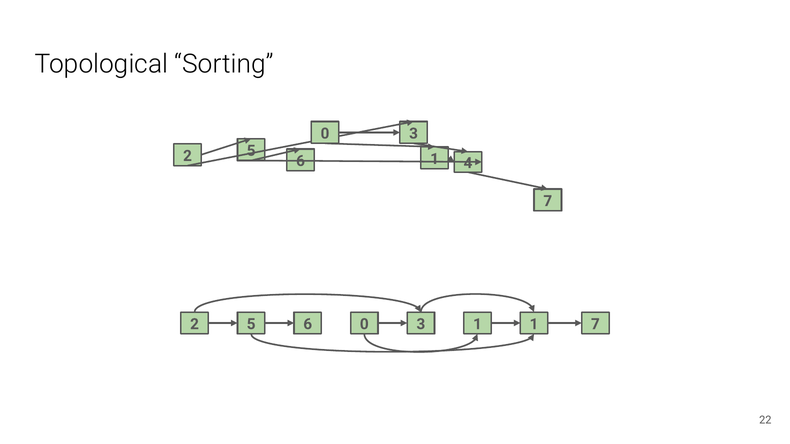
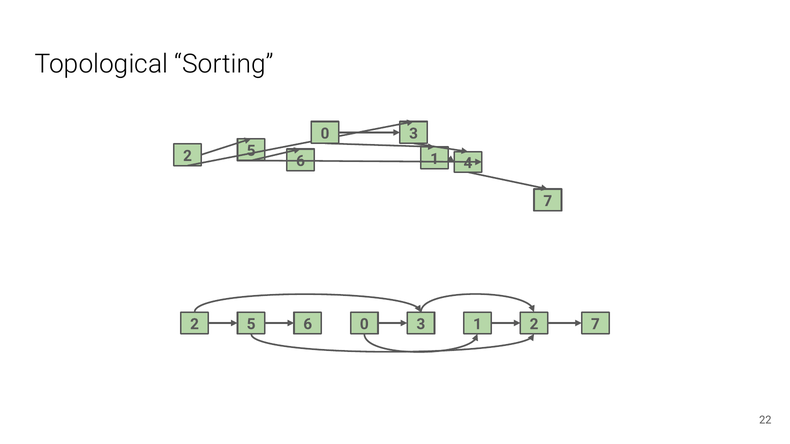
3 1: 1 -> 2 (534, 324)
